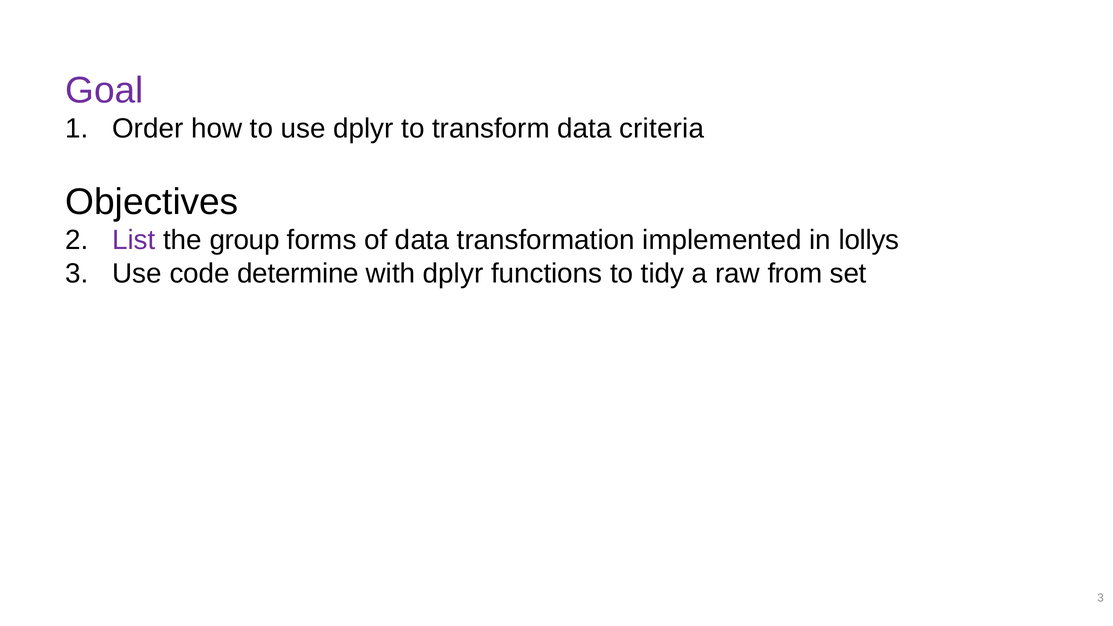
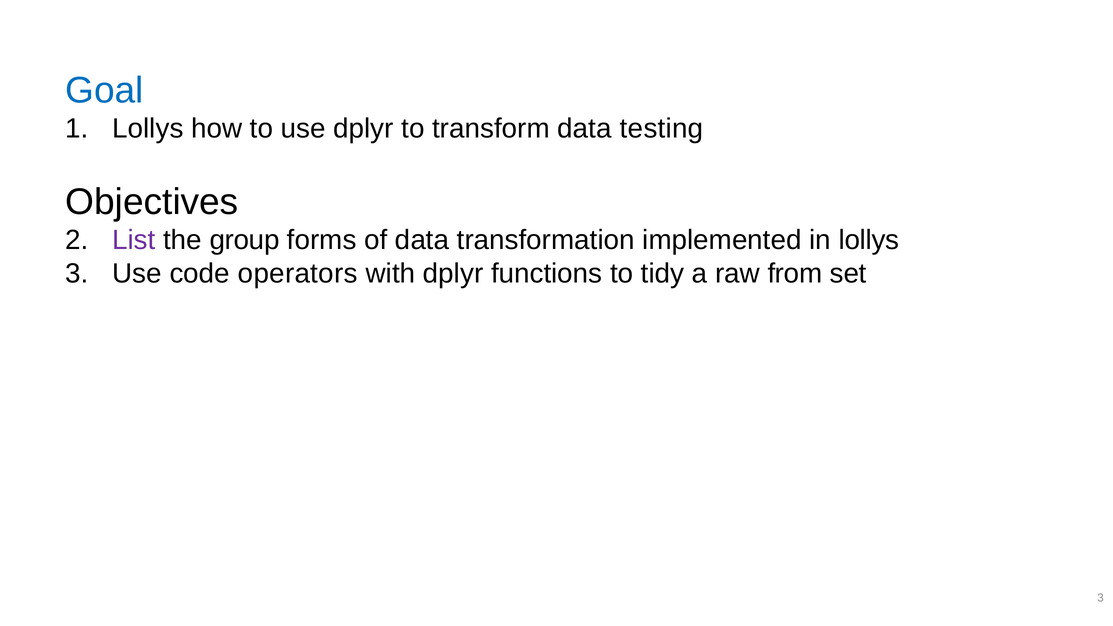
Goal colour: purple -> blue (105, 90)
Order: Order -> Lollys (148, 129)
criteria: criteria -> testing (662, 129)
determine: determine -> operators (298, 274)
